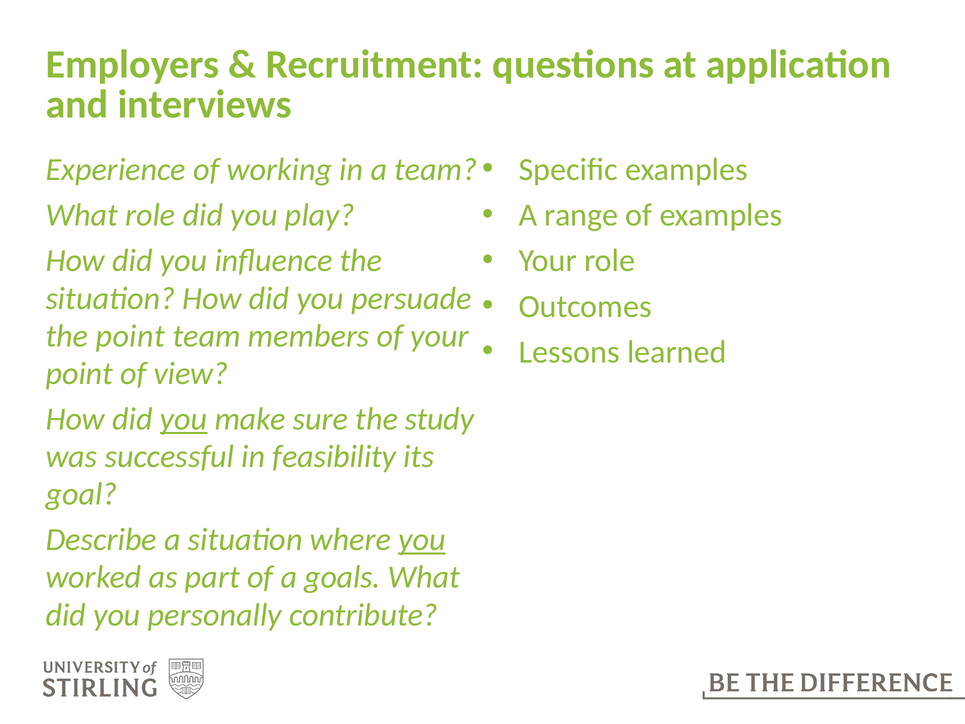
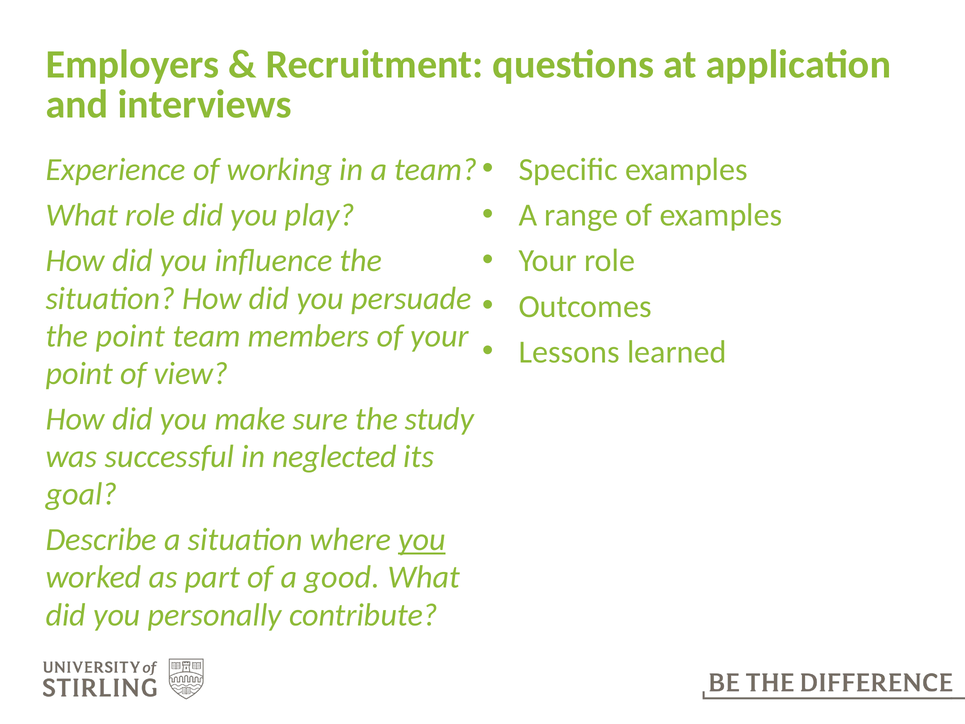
you underline: present -> none (184, 419)
feasibility: feasibility -> neglected (334, 456)
goals: goals -> good (342, 577)
